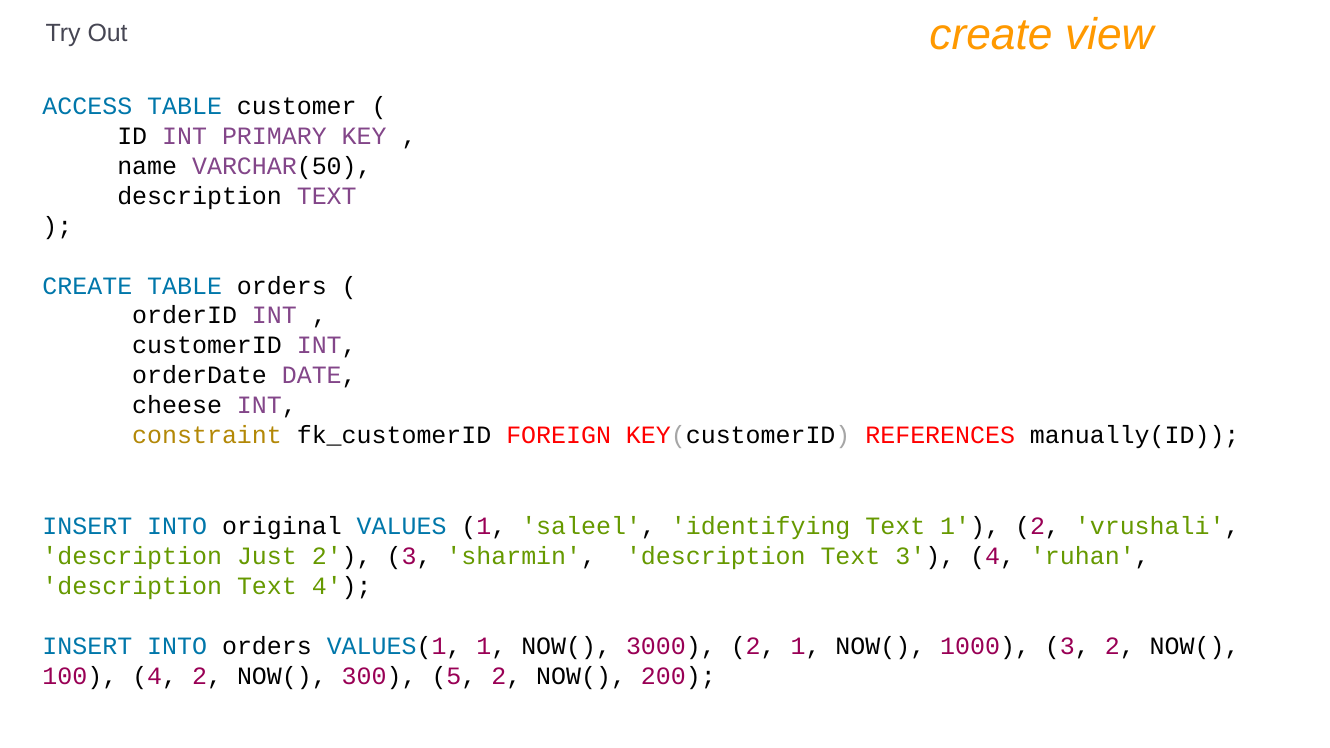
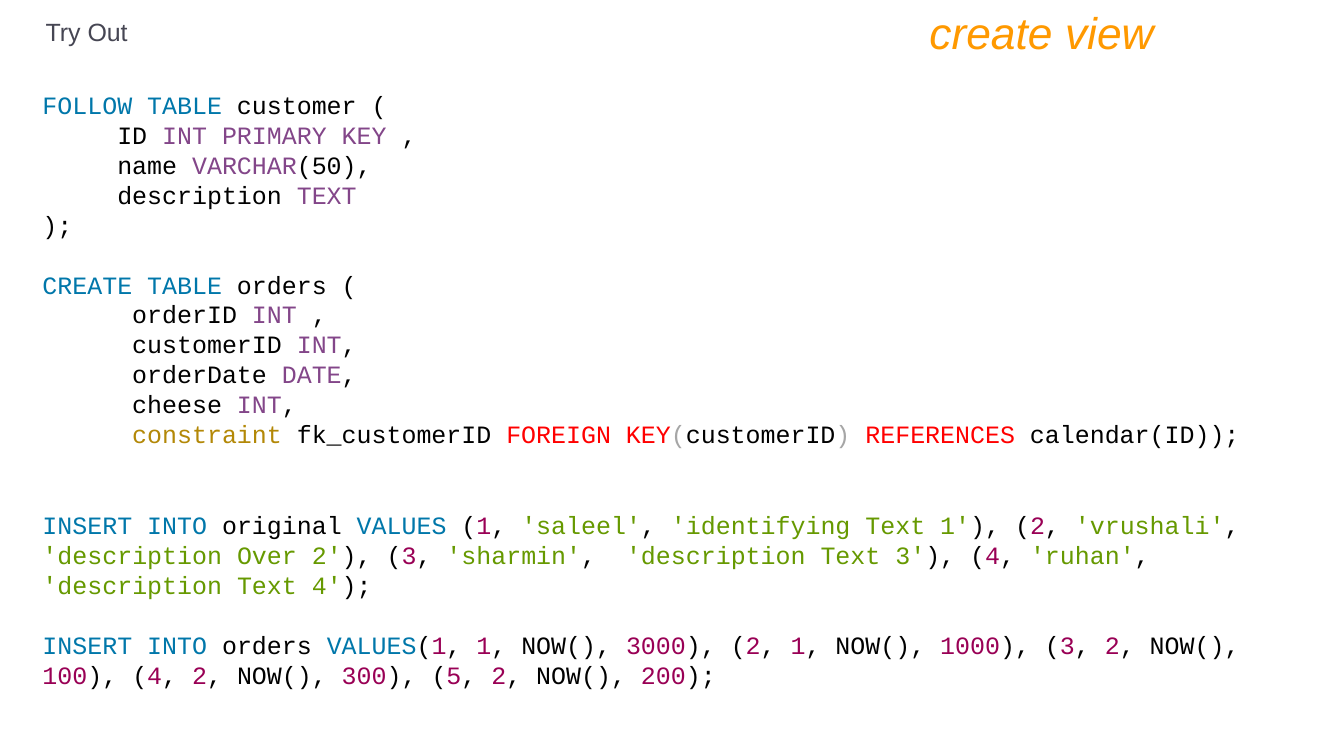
ACCESS: ACCESS -> FOLLOW (87, 106)
manually(ID: manually(ID -> calendar(ID (1135, 435)
Just: Just -> Over (267, 557)
